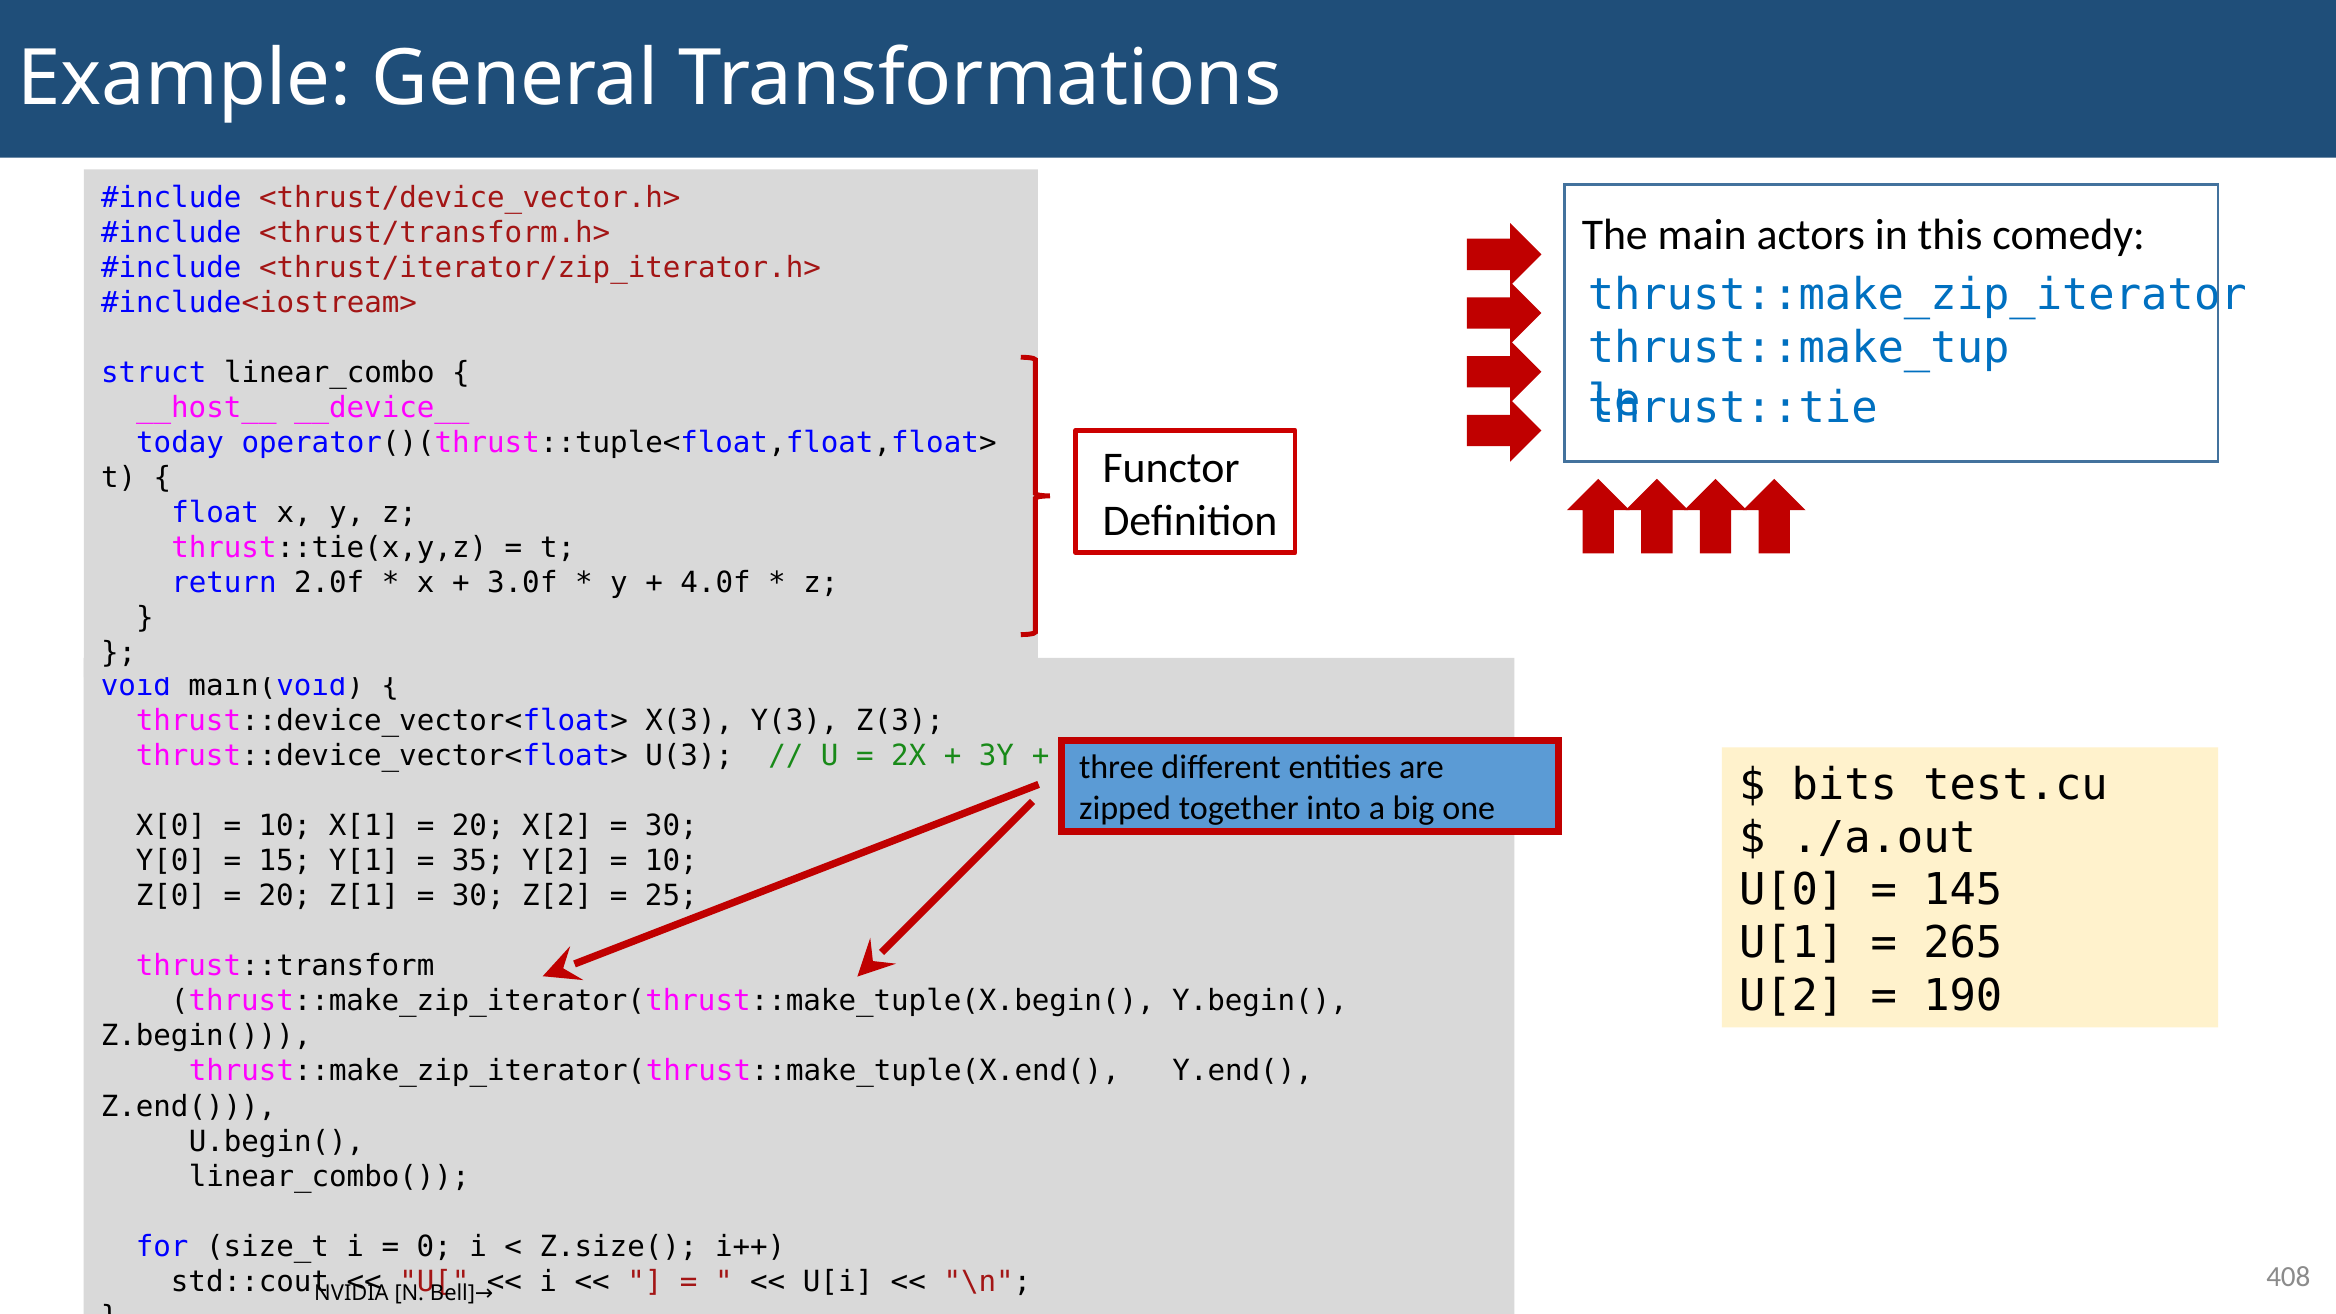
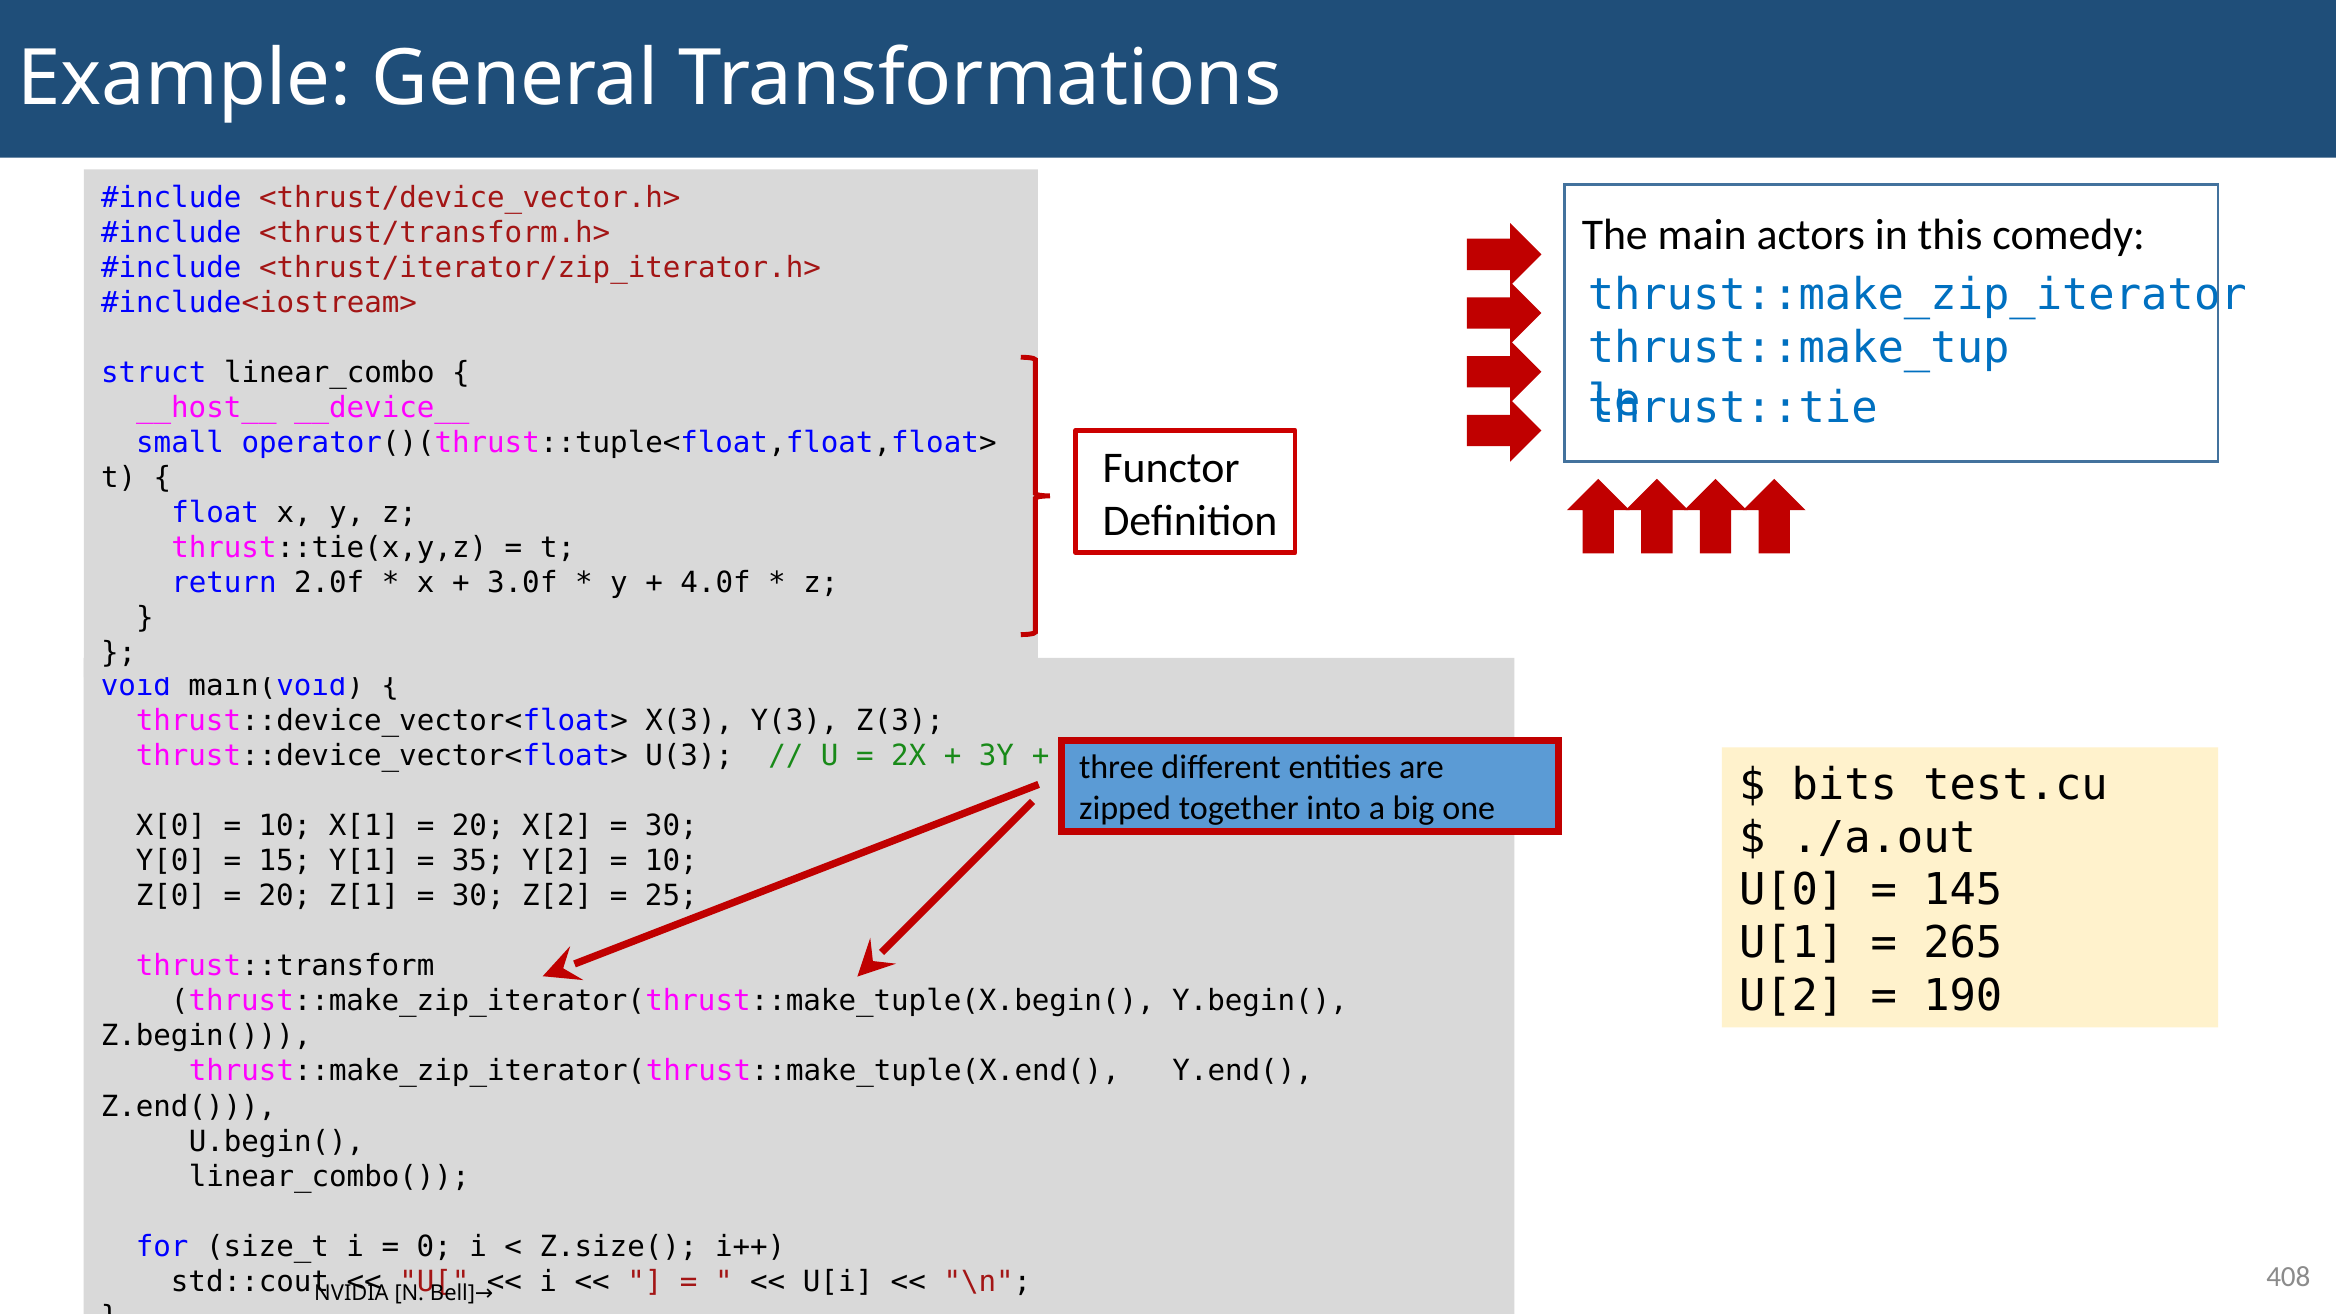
today: today -> small (180, 443)
